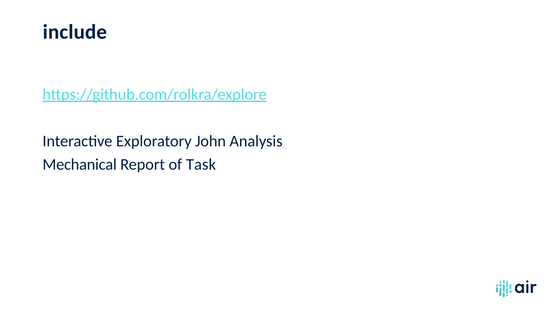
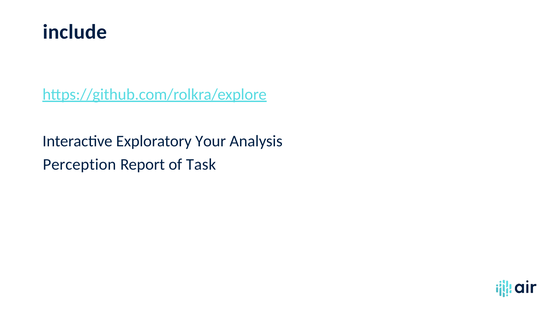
John: John -> Your (211, 141)
Mechanical: Mechanical -> Perception (79, 165)
